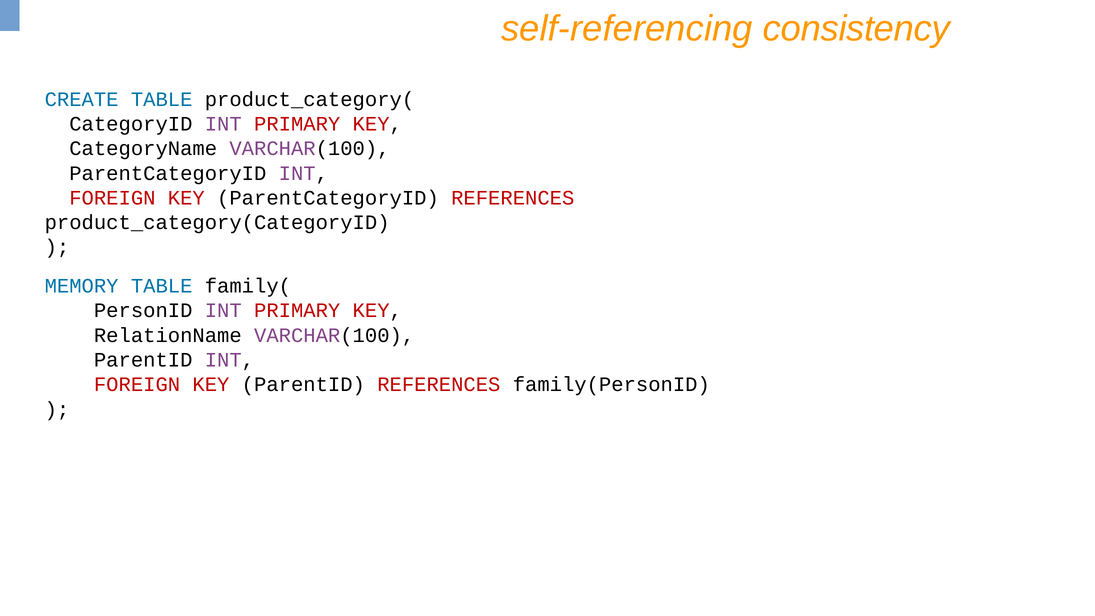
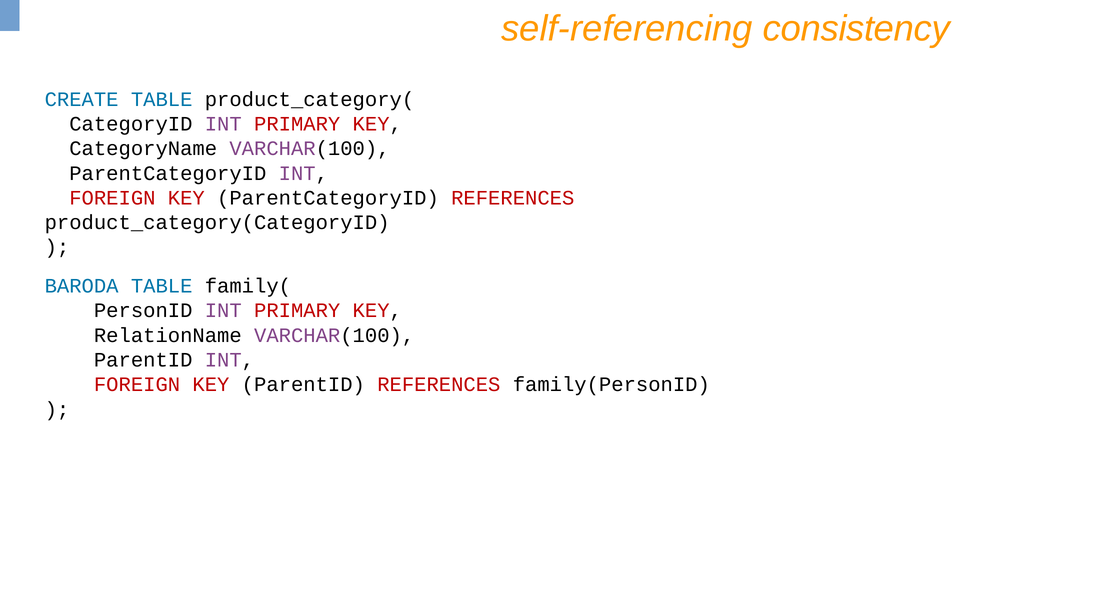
MEMORY: MEMORY -> BARODA (82, 286)
